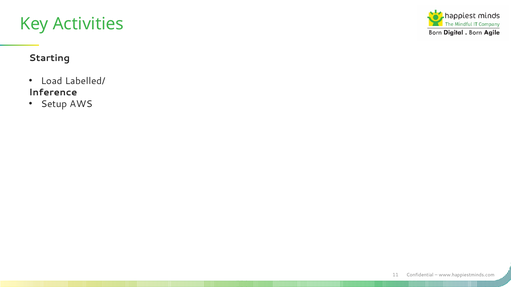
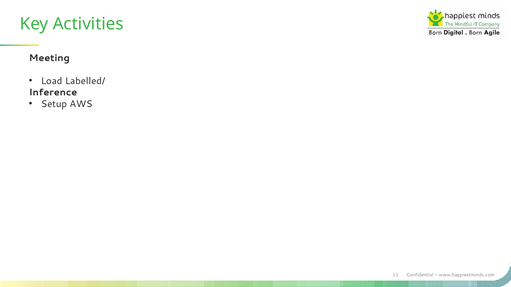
Starting: Starting -> Meeting (49, 58)
